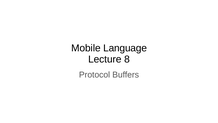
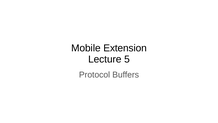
Language: Language -> Extension (125, 48)
8: 8 -> 5 (127, 59)
